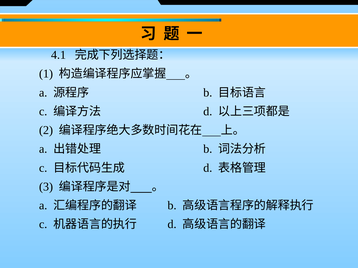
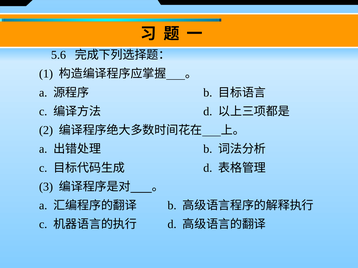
4.1: 4.1 -> 5.6 (59, 55)
